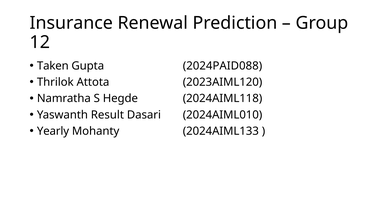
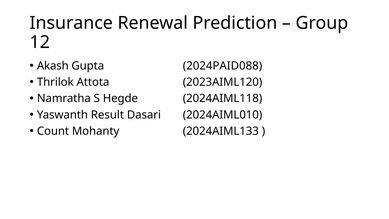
Taken: Taken -> Akash (53, 66)
Yearly: Yearly -> Count (53, 131)
